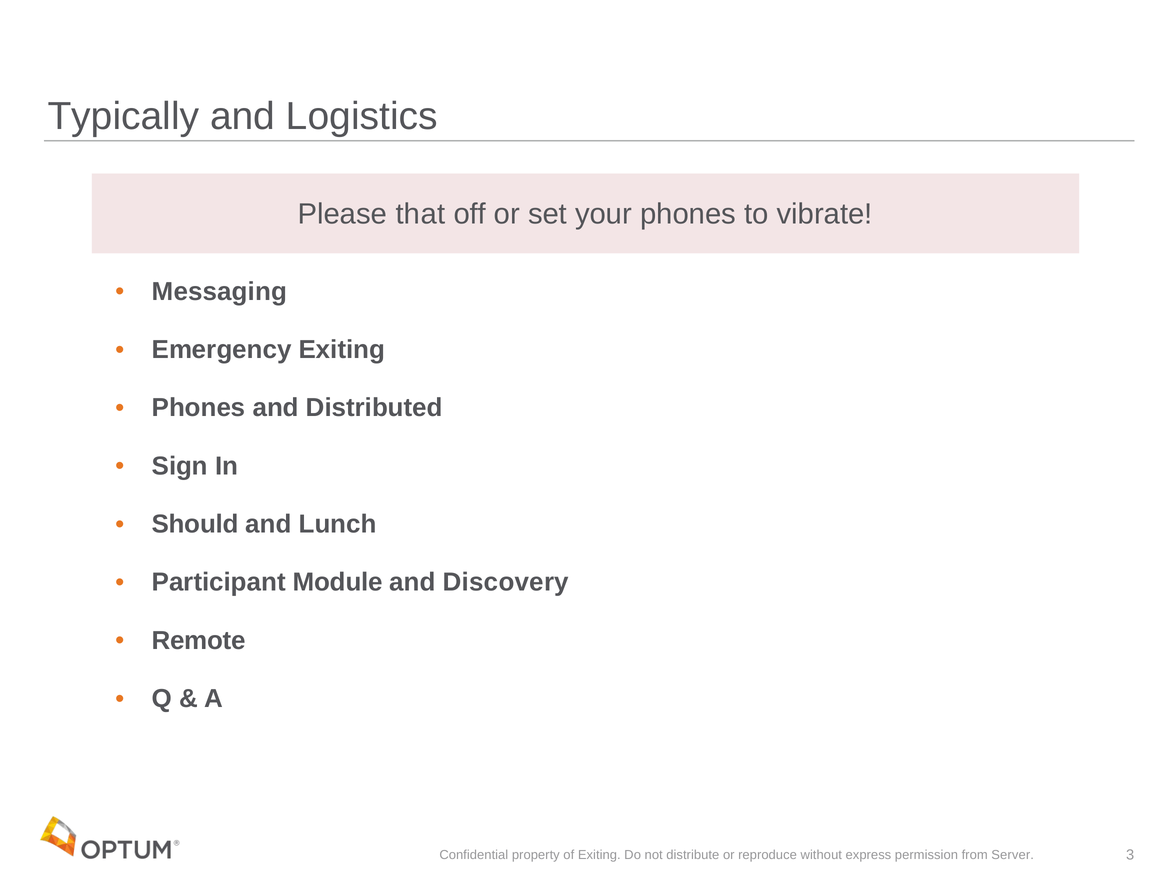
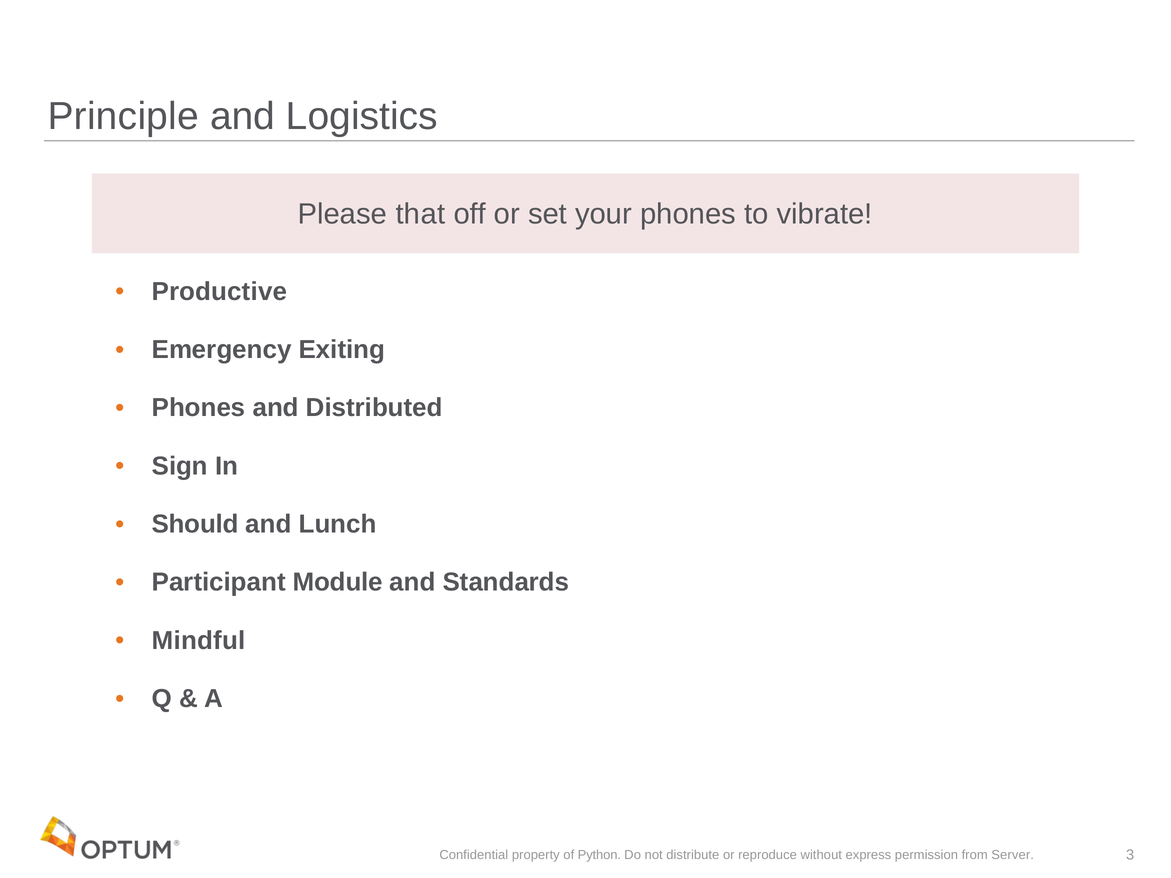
Typically: Typically -> Principle (123, 116)
Messaging: Messaging -> Productive (219, 292)
Discovery: Discovery -> Standards (506, 582)
Remote: Remote -> Mindful (199, 641)
of Exiting: Exiting -> Python (599, 855)
